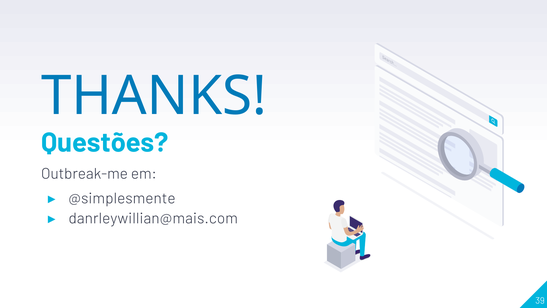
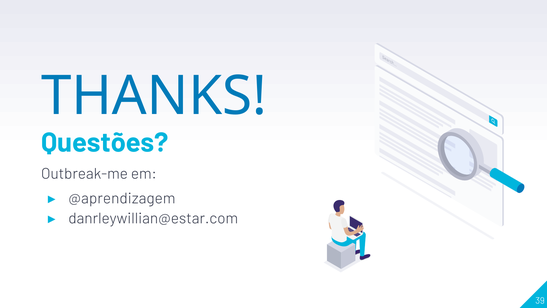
@simplesmente: @simplesmente -> @aprendizagem (122, 198)
danrleywillian@mais.com: danrleywillian@mais.com -> danrleywillian@estar.com (153, 218)
